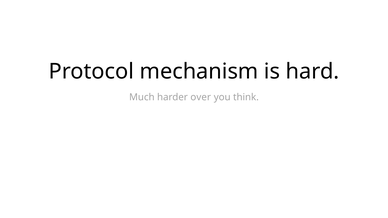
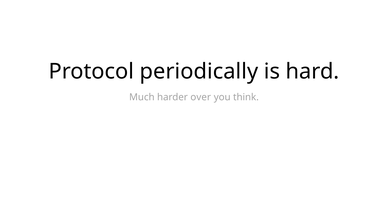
mechanism: mechanism -> periodically (199, 71)
